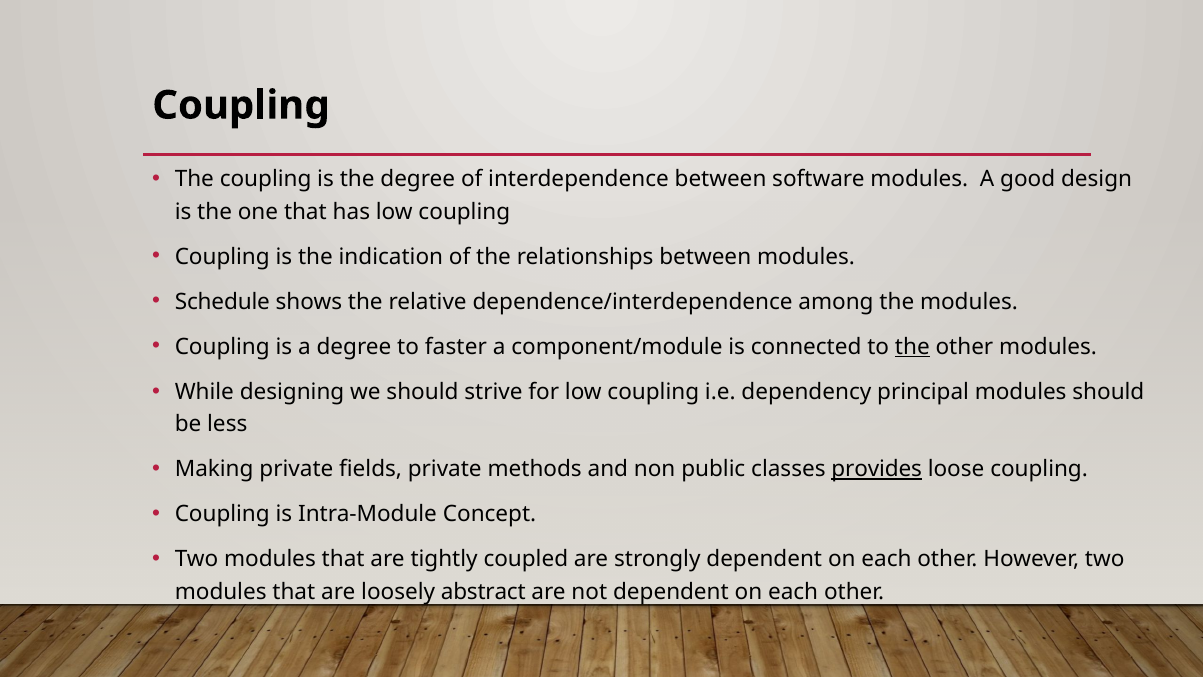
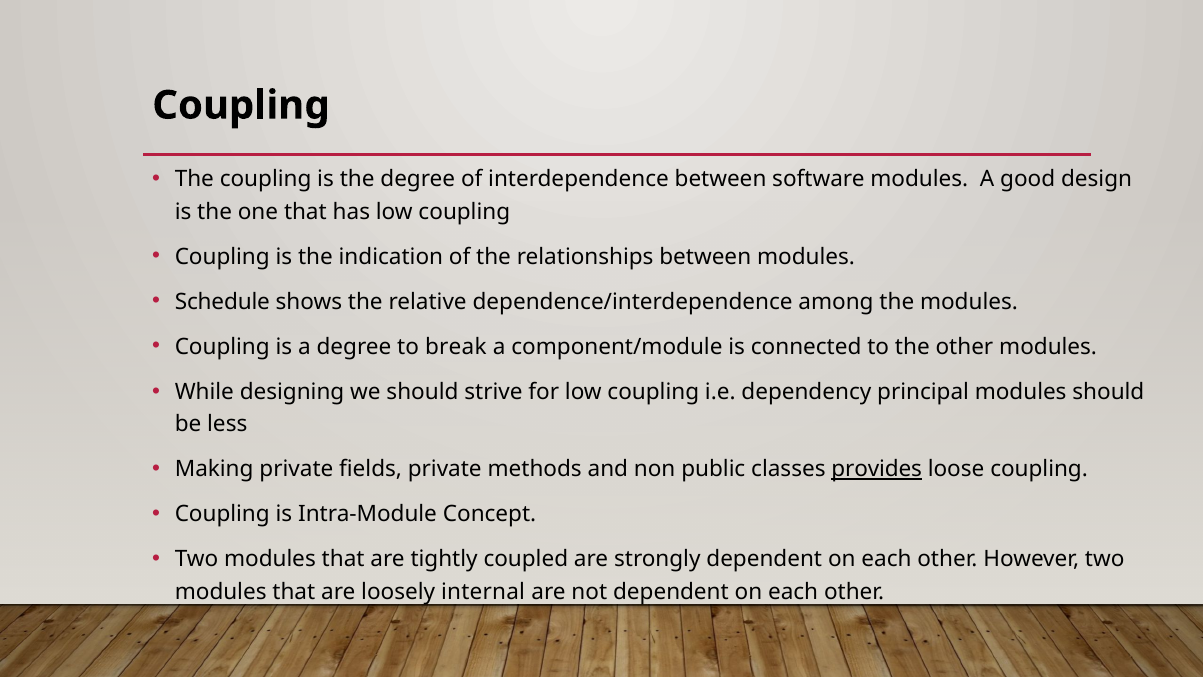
faster: faster -> break (456, 347)
the underline: present -> none (912, 347)
abstract: abstract -> internal (483, 592)
